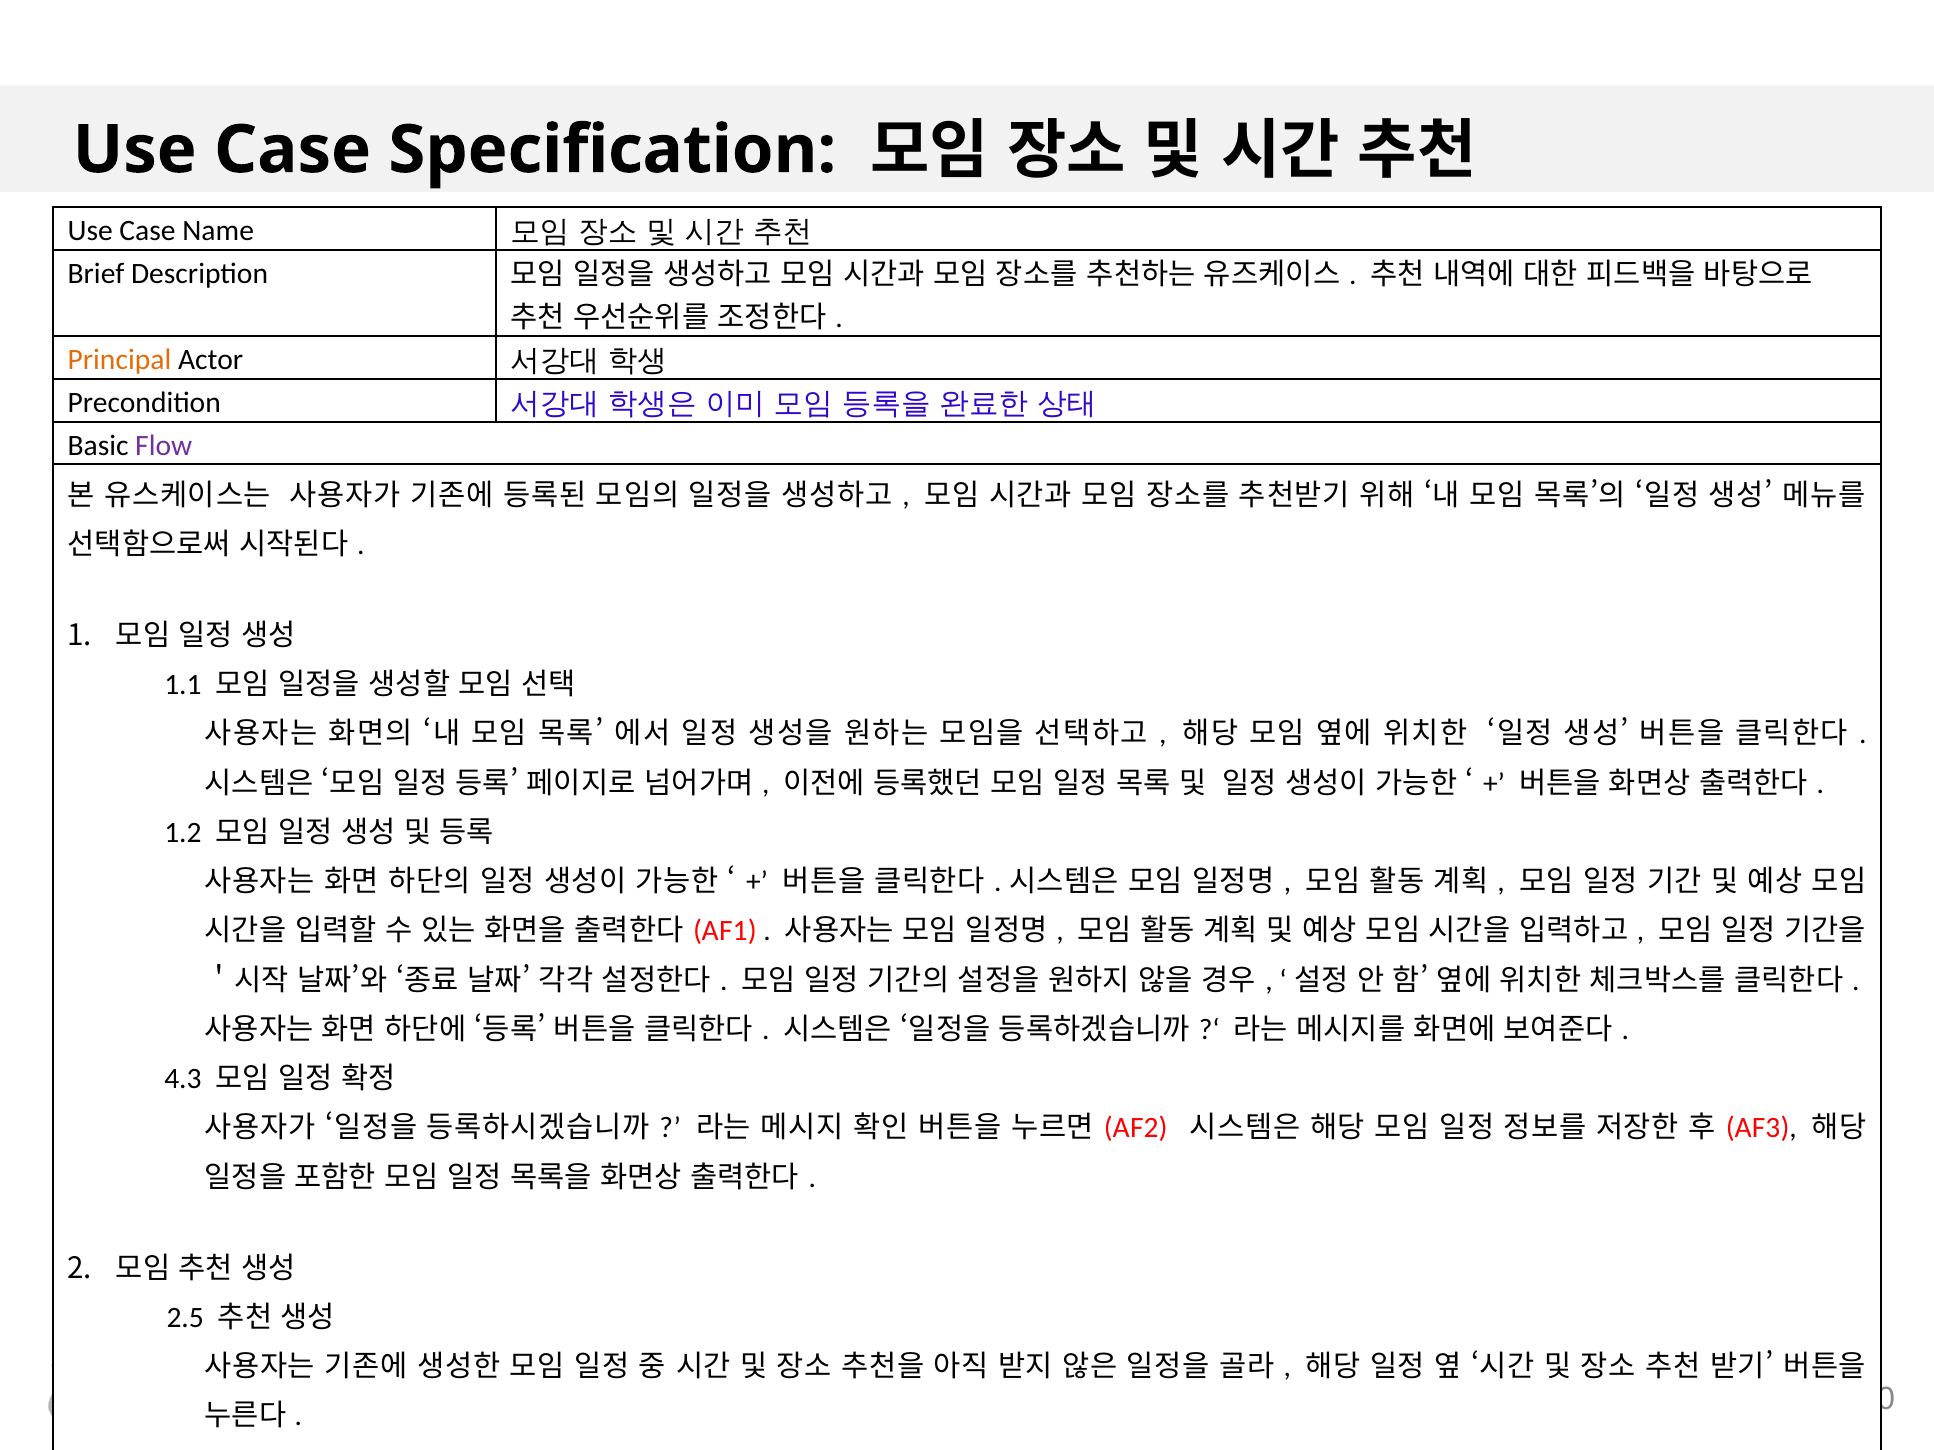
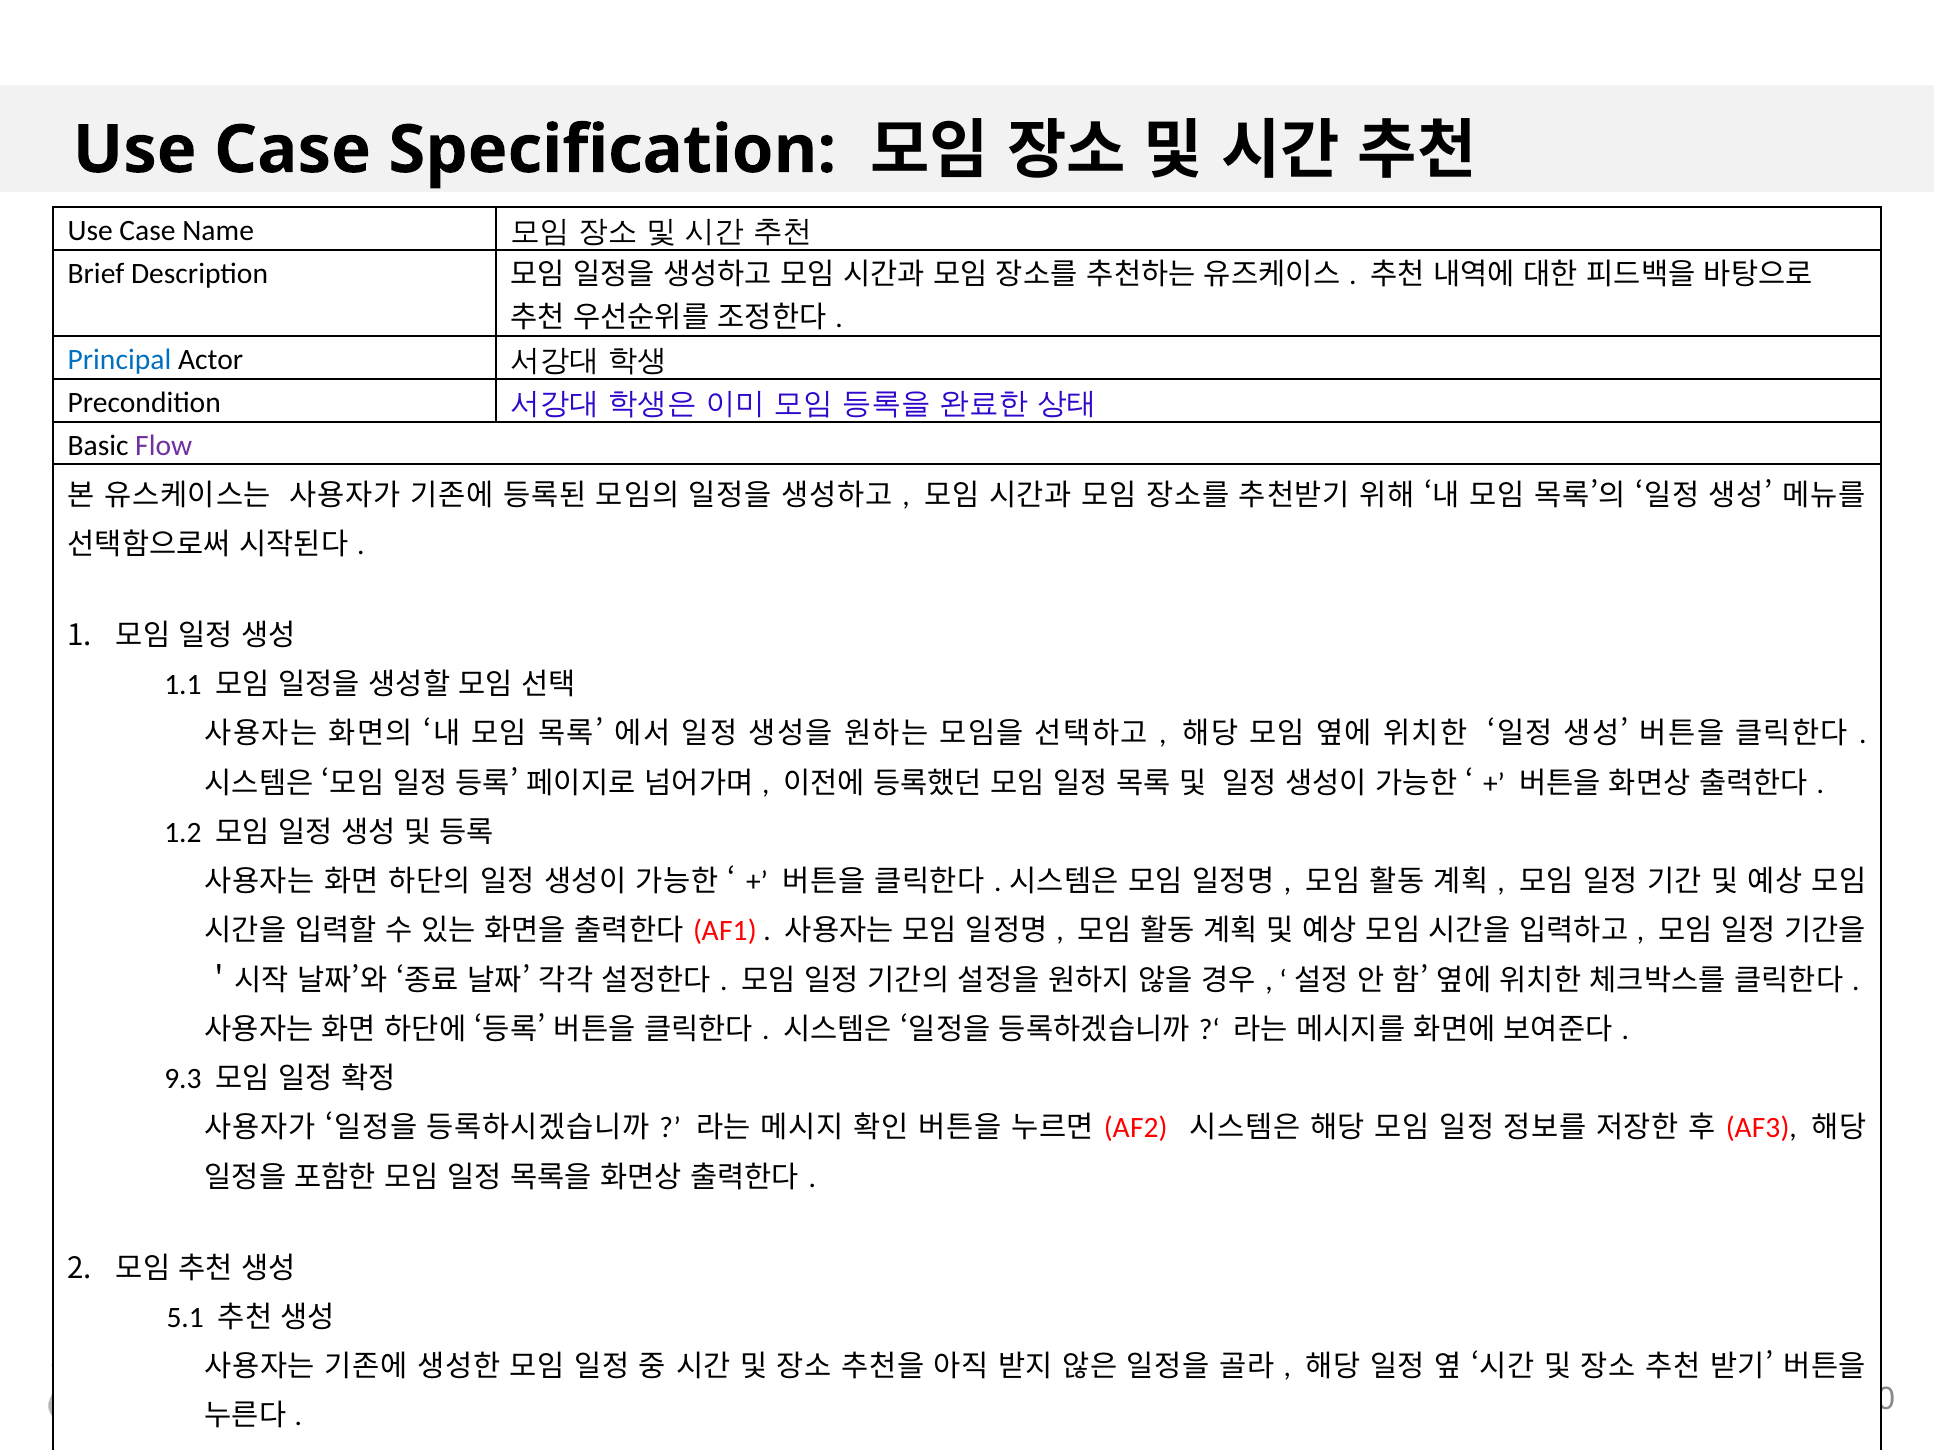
Principal colour: orange -> blue (119, 360)
4.3: 4.3 -> 9.3 (183, 1079)
2.5: 2.5 -> 5.1 (185, 1318)
